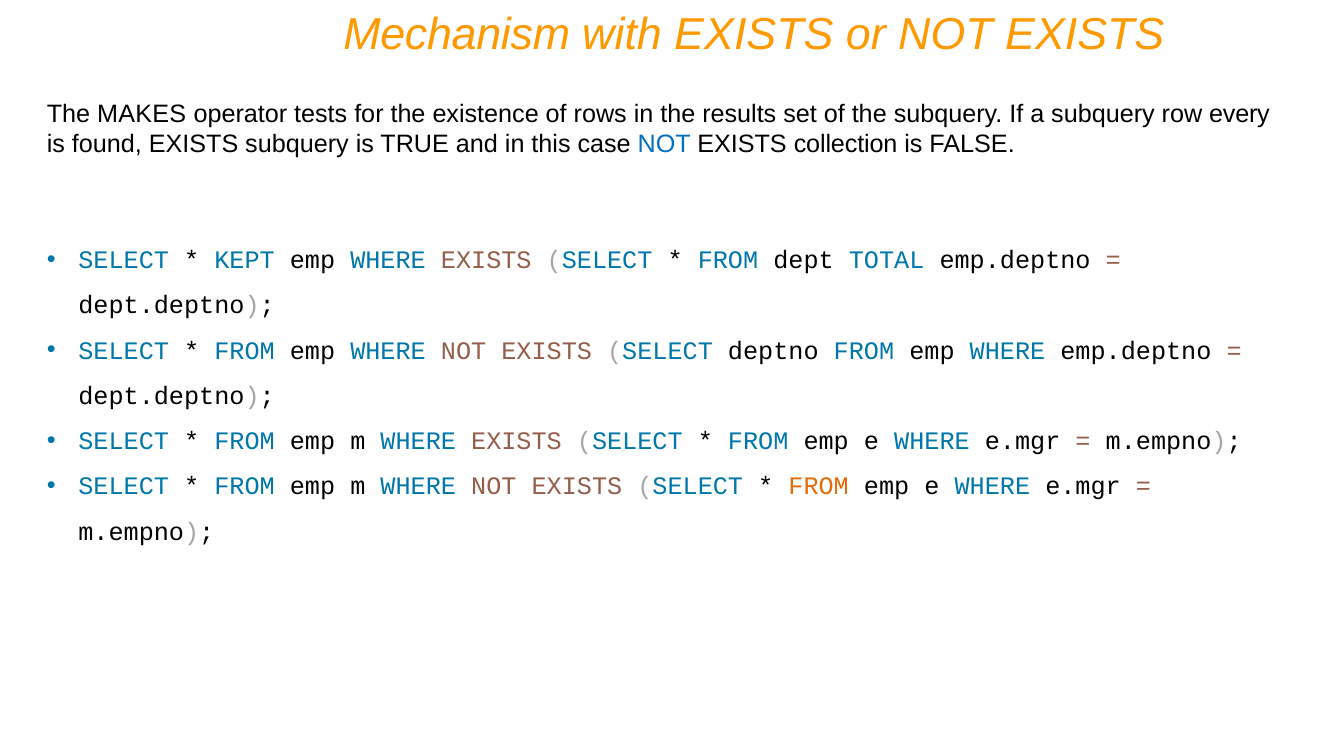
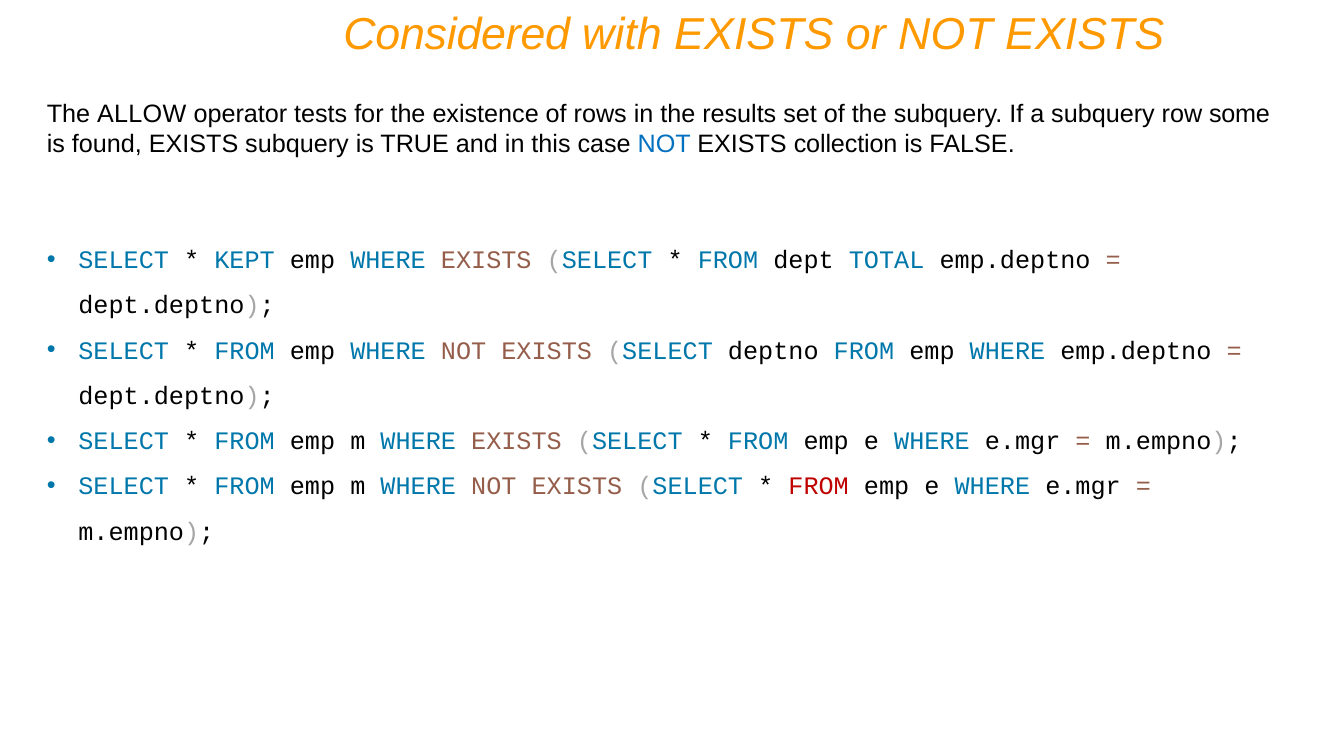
Mechanism: Mechanism -> Considered (457, 35)
MAKES: MAKES -> ALLOW (142, 114)
every: every -> some (1239, 114)
FROM colour: orange -> red (819, 487)
